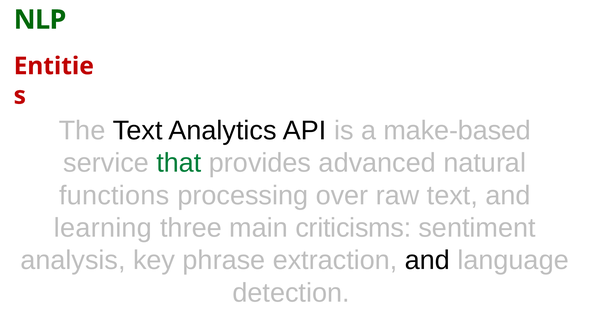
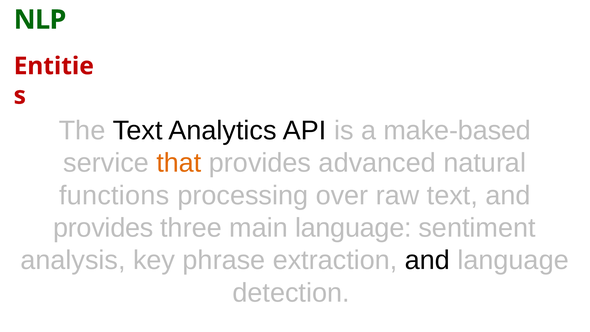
that colour: green -> orange (179, 163)
learning: learning -> provides (103, 228)
main criticisms: criticisms -> language (353, 228)
